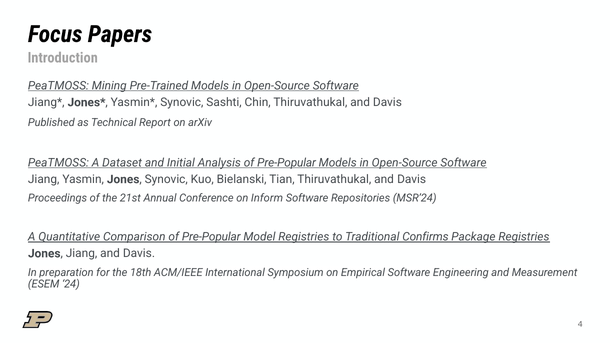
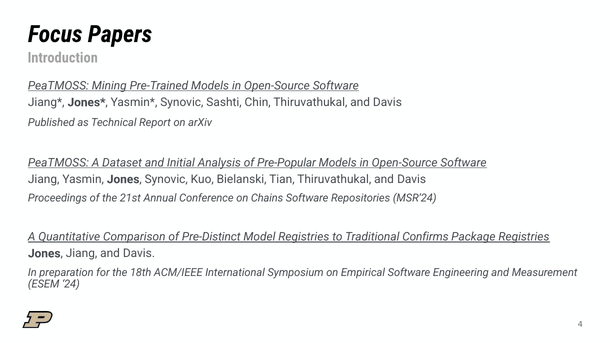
Inform: Inform -> Chains (267, 198)
Comparison of Pre-Popular: Pre-Popular -> Pre-Distinct (211, 237)
